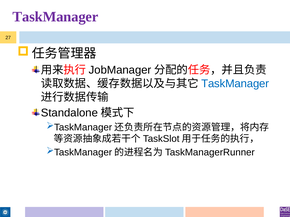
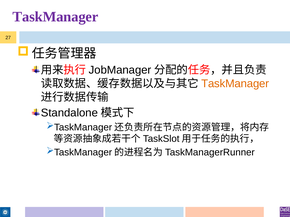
TaskManager colour: blue -> orange (235, 84)
